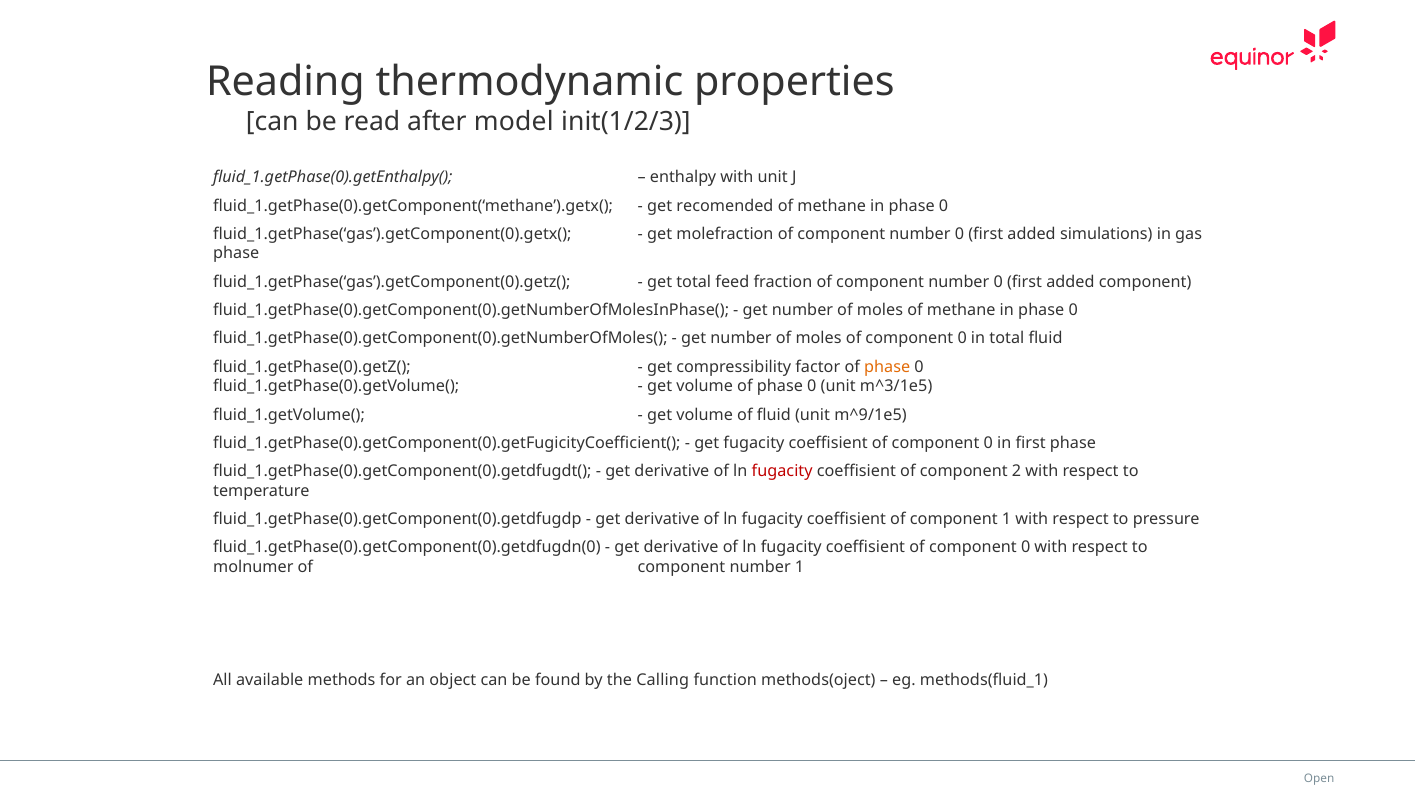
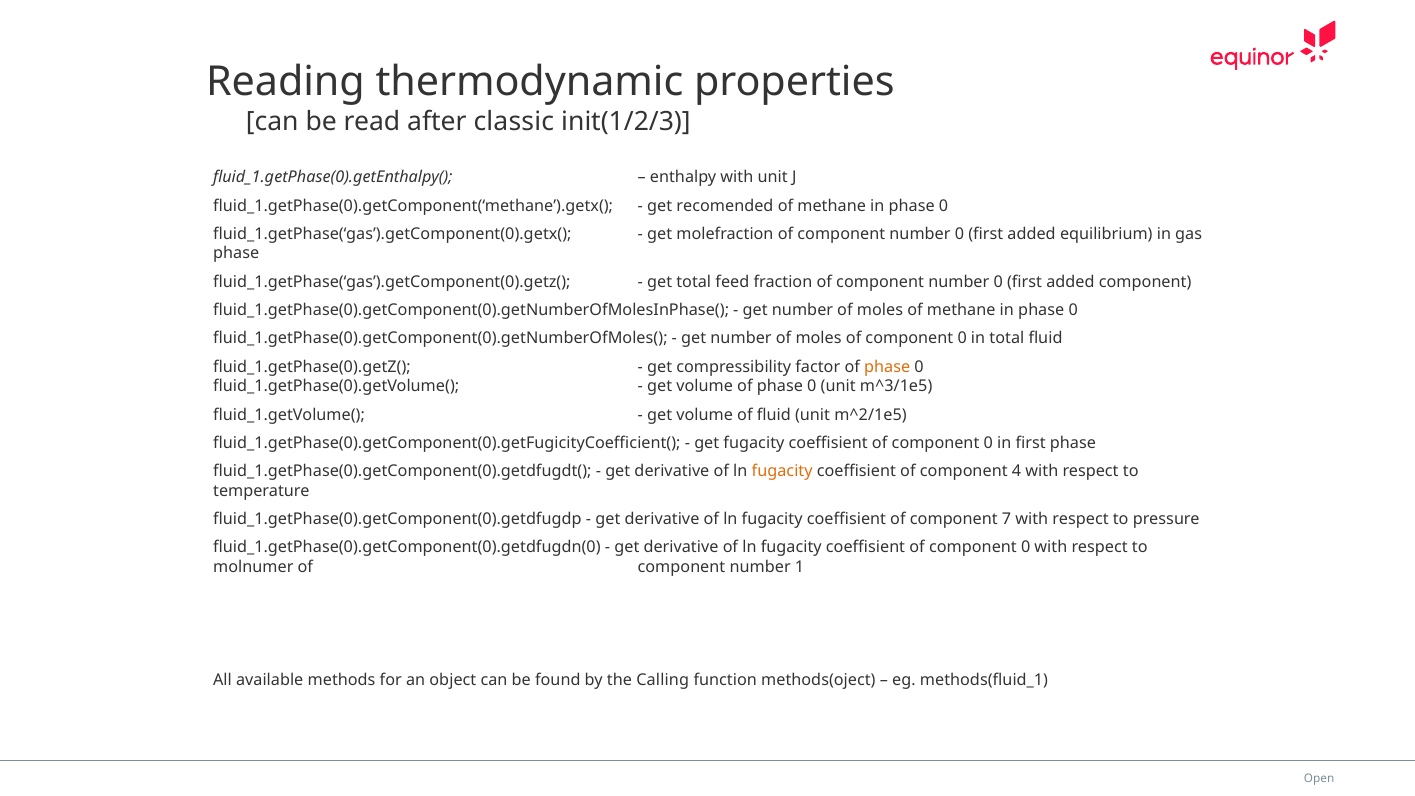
model: model -> classic (514, 122)
simulations: simulations -> equilibrium (1106, 234)
m^9/1e5: m^9/1e5 -> m^2/1e5 (870, 415)
fugacity colour: red -> orange (782, 471)
2: 2 -> 4 (1017, 471)
component 1: 1 -> 7 (1006, 519)
